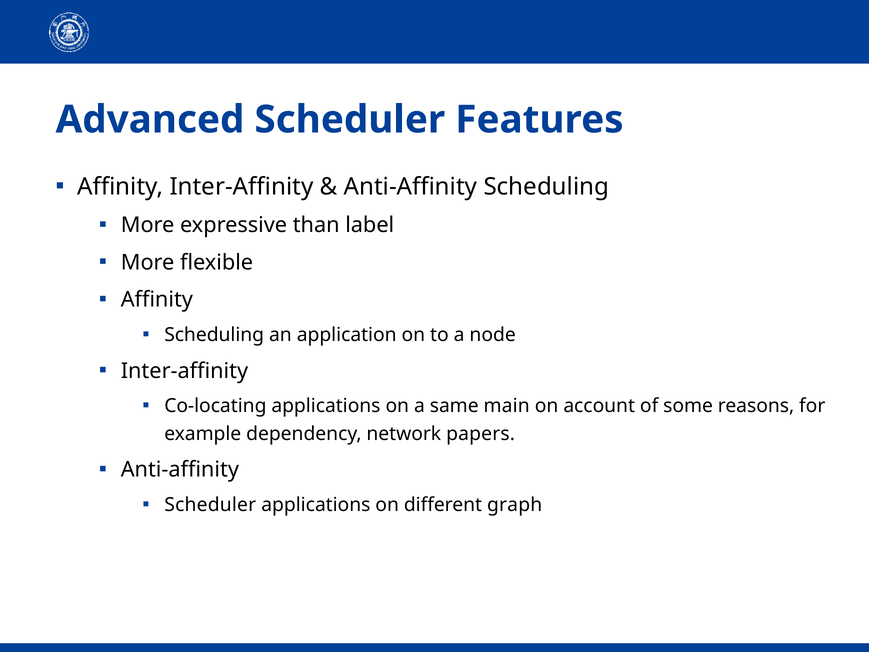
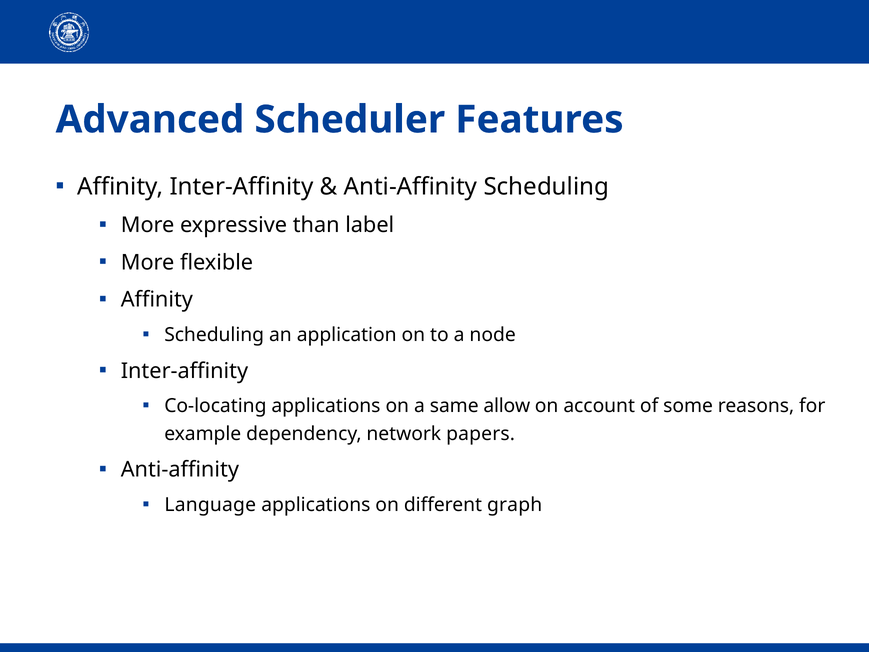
main: main -> allow (507, 406)
Scheduler: Scheduler -> Language (210, 505)
